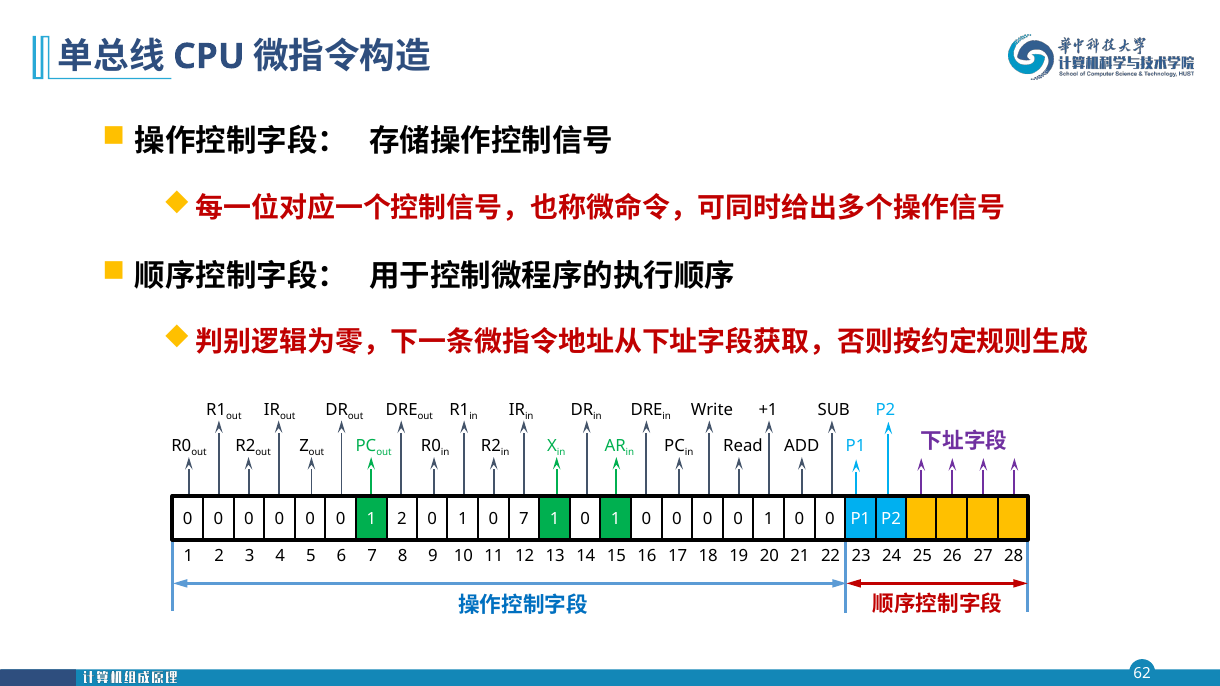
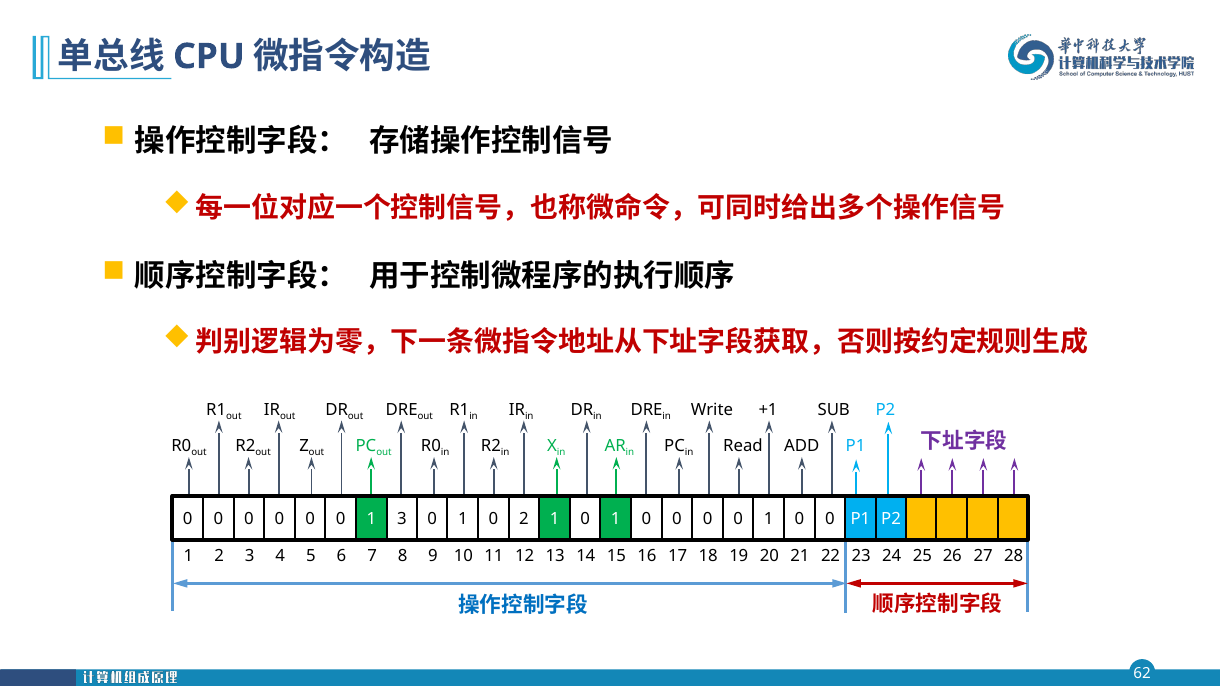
0 1 2: 2 -> 3 (402, 519)
0 7: 7 -> 2 (524, 519)
